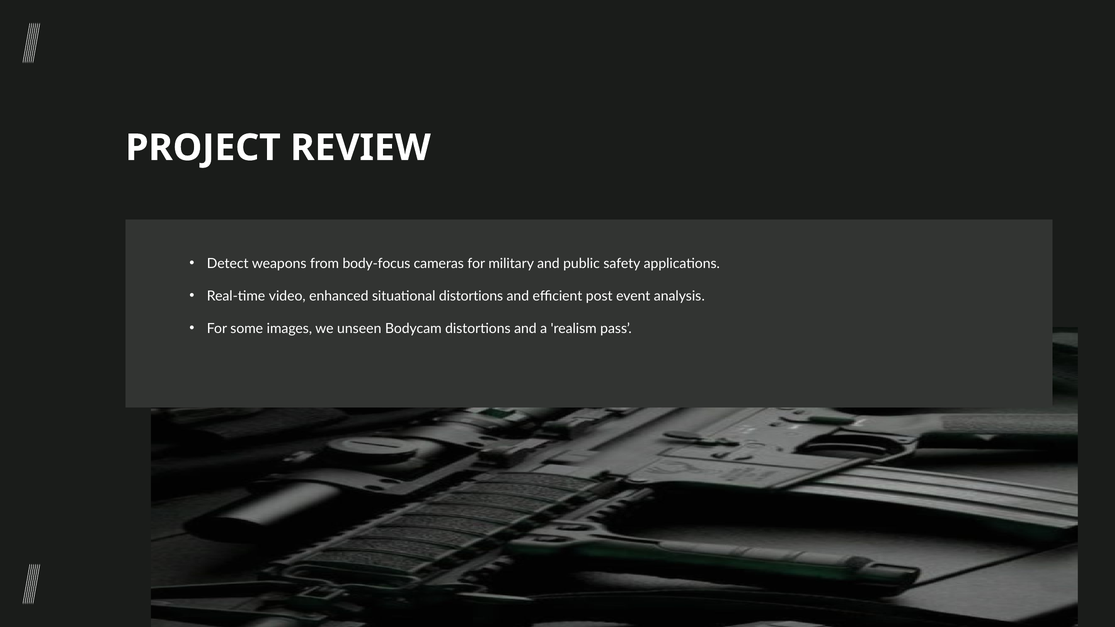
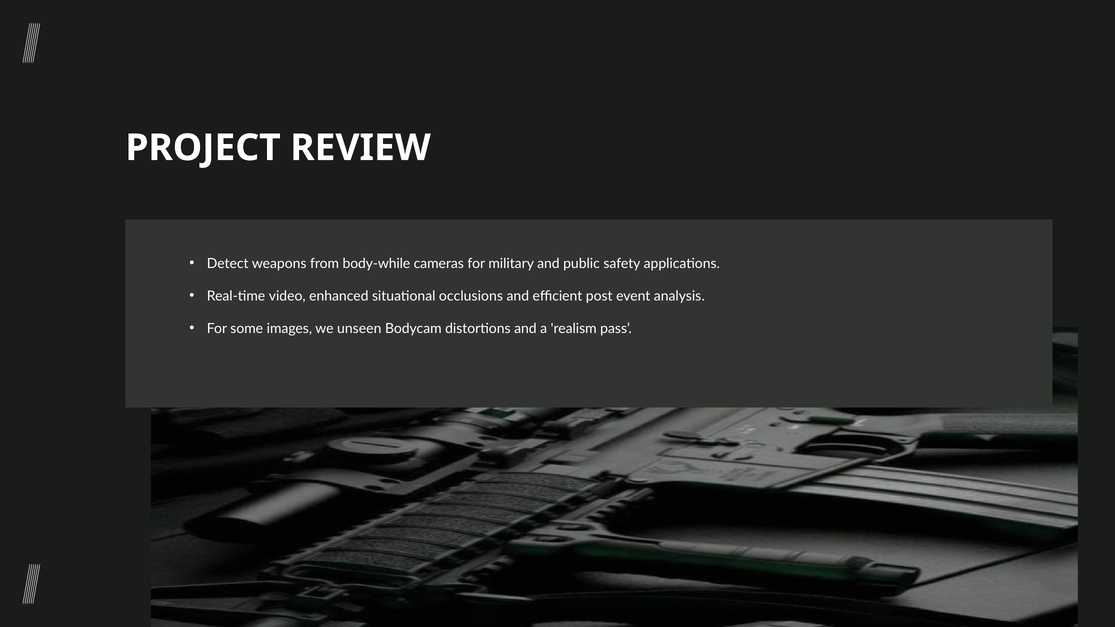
body-focus: body-focus -> body-while (376, 264)
situational distortions: distortions -> occlusions (471, 296)
